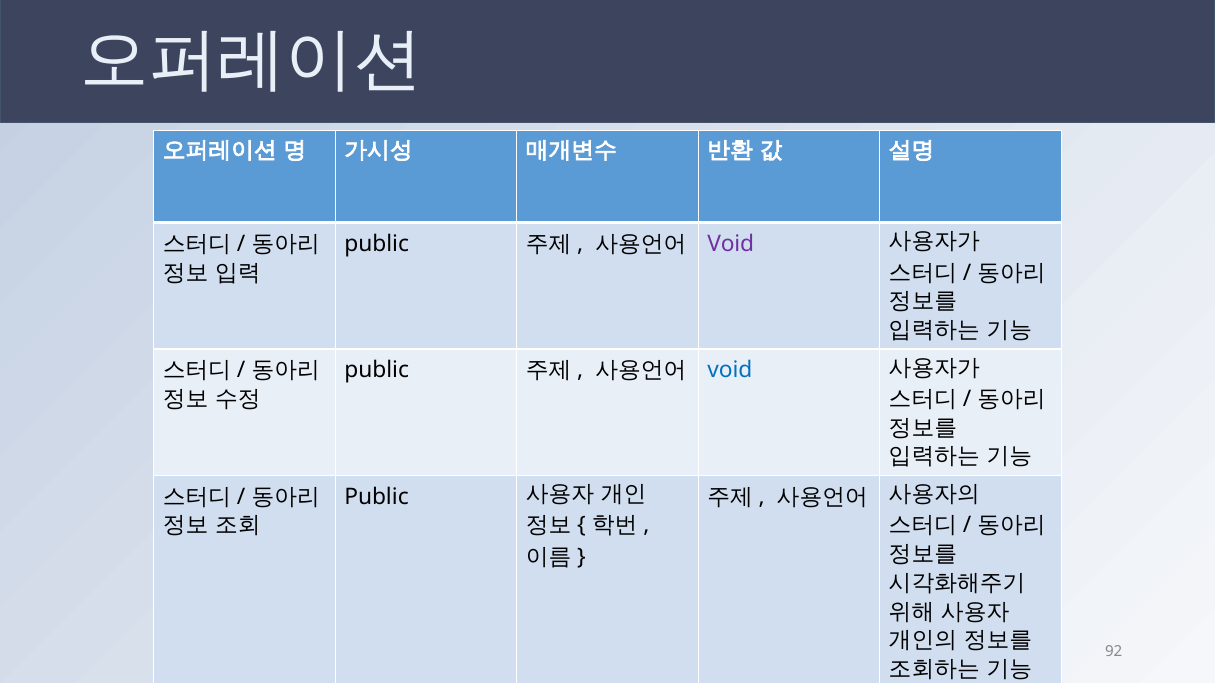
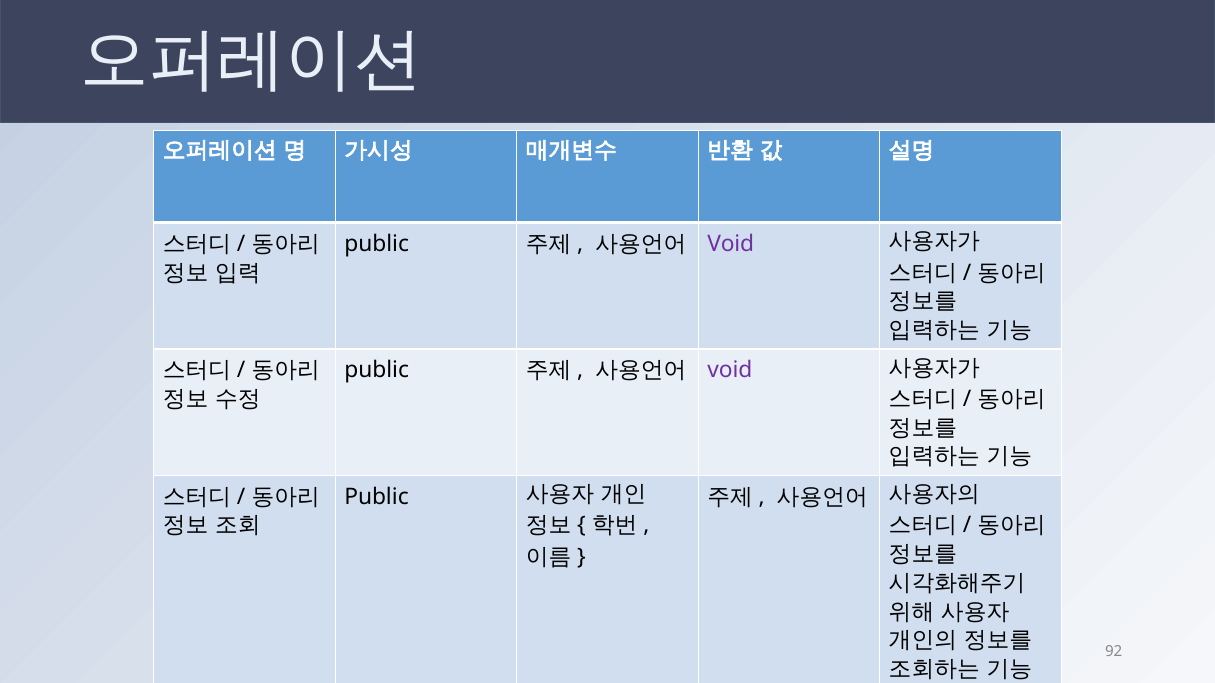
void colour: blue -> purple (730, 371)
